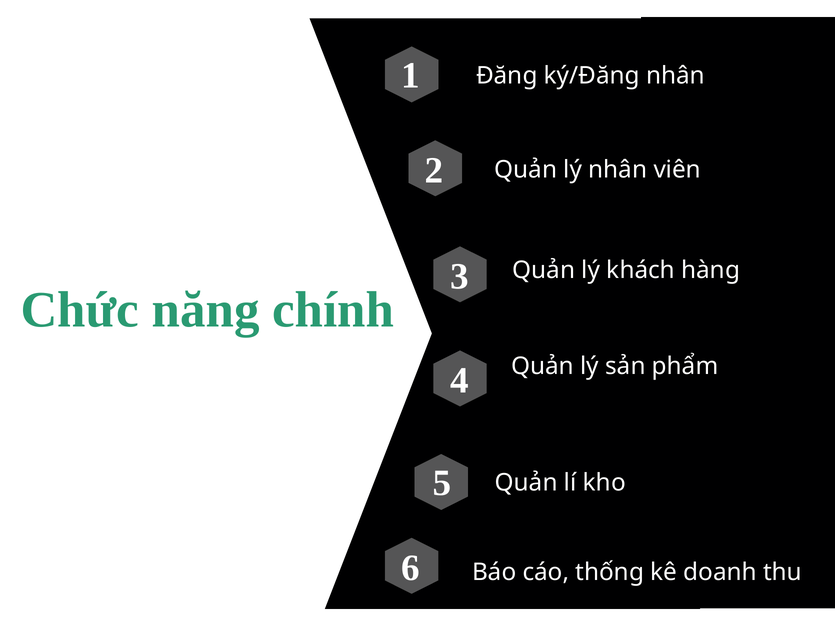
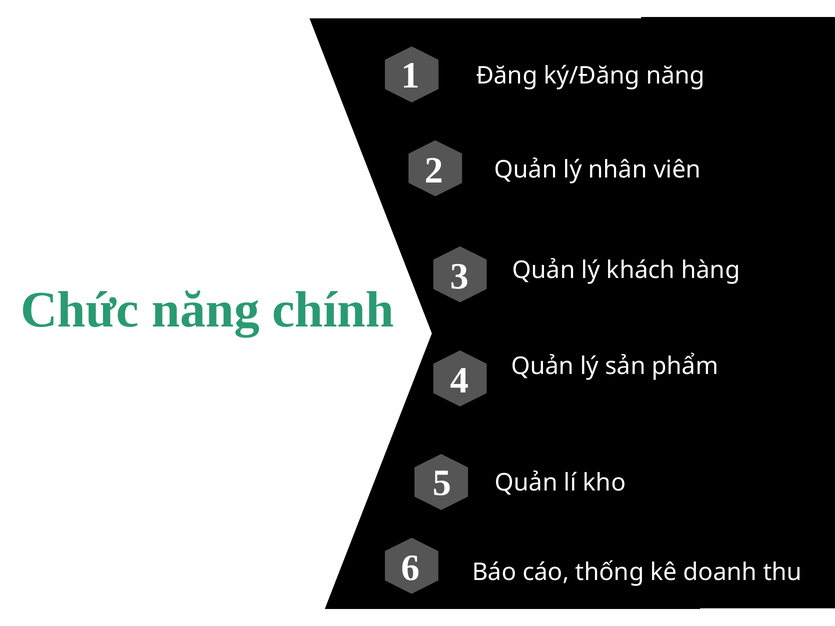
ký/Đăng nhân: nhân -> năng (675, 76)
